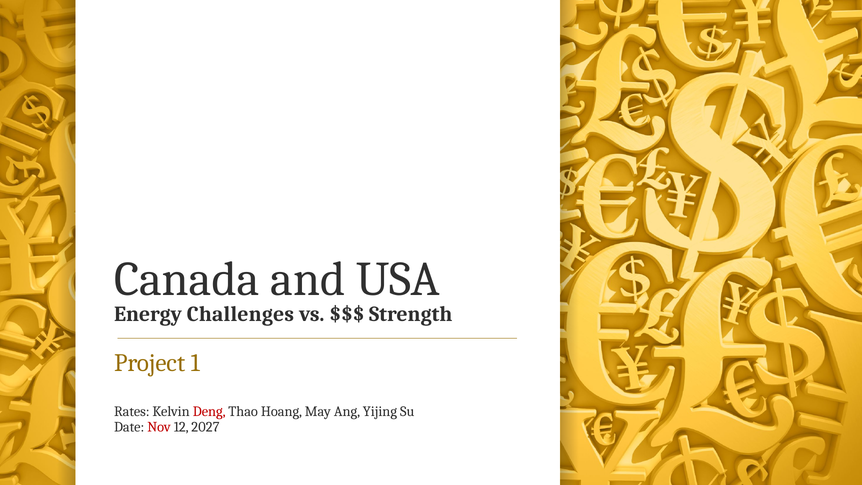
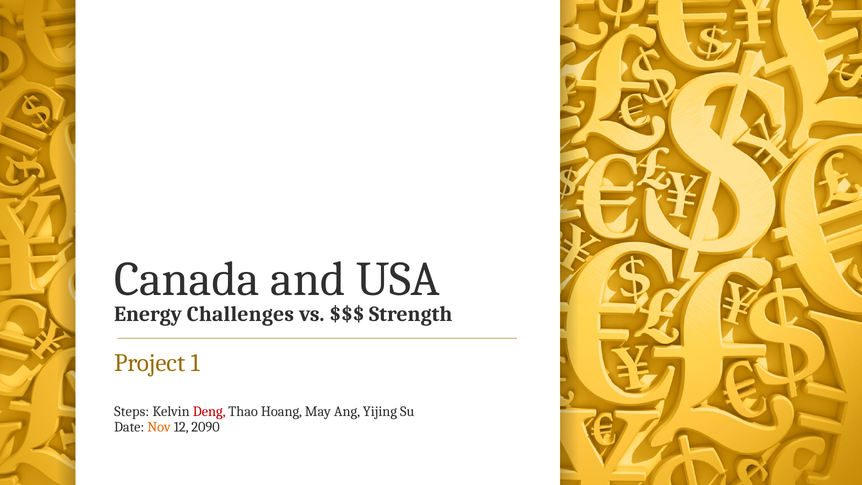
Rates: Rates -> Steps (132, 412)
Nov colour: red -> orange (159, 427)
2027: 2027 -> 2090 (206, 427)
